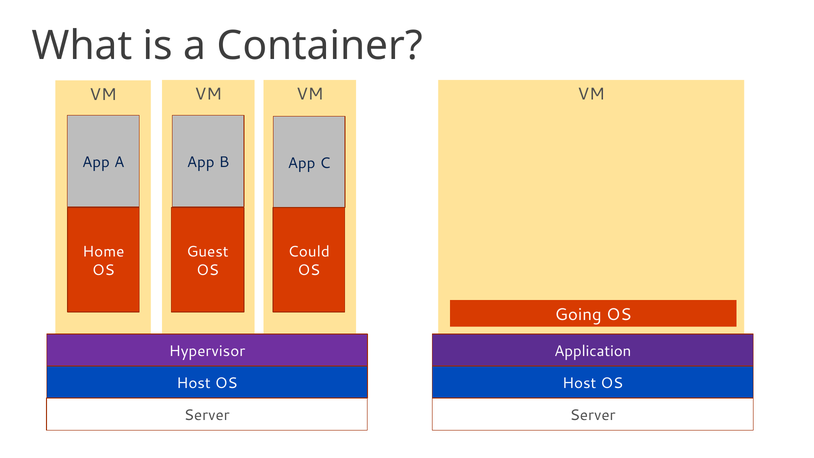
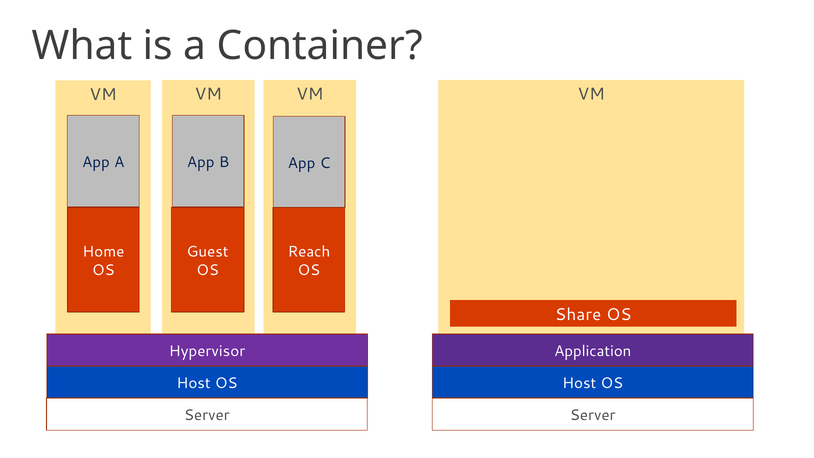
Could: Could -> Reach (309, 252)
Going: Going -> Share (578, 314)
